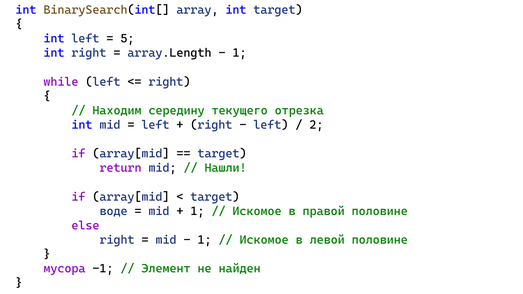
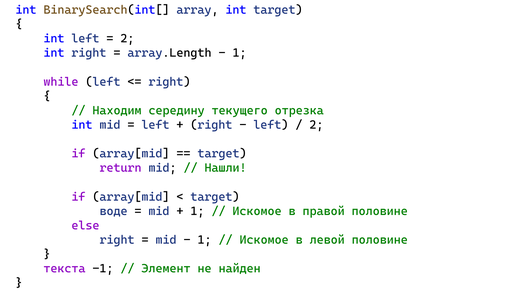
5: 5 -> 2 (127, 39)
мусора: мусора -> текста (64, 269)
